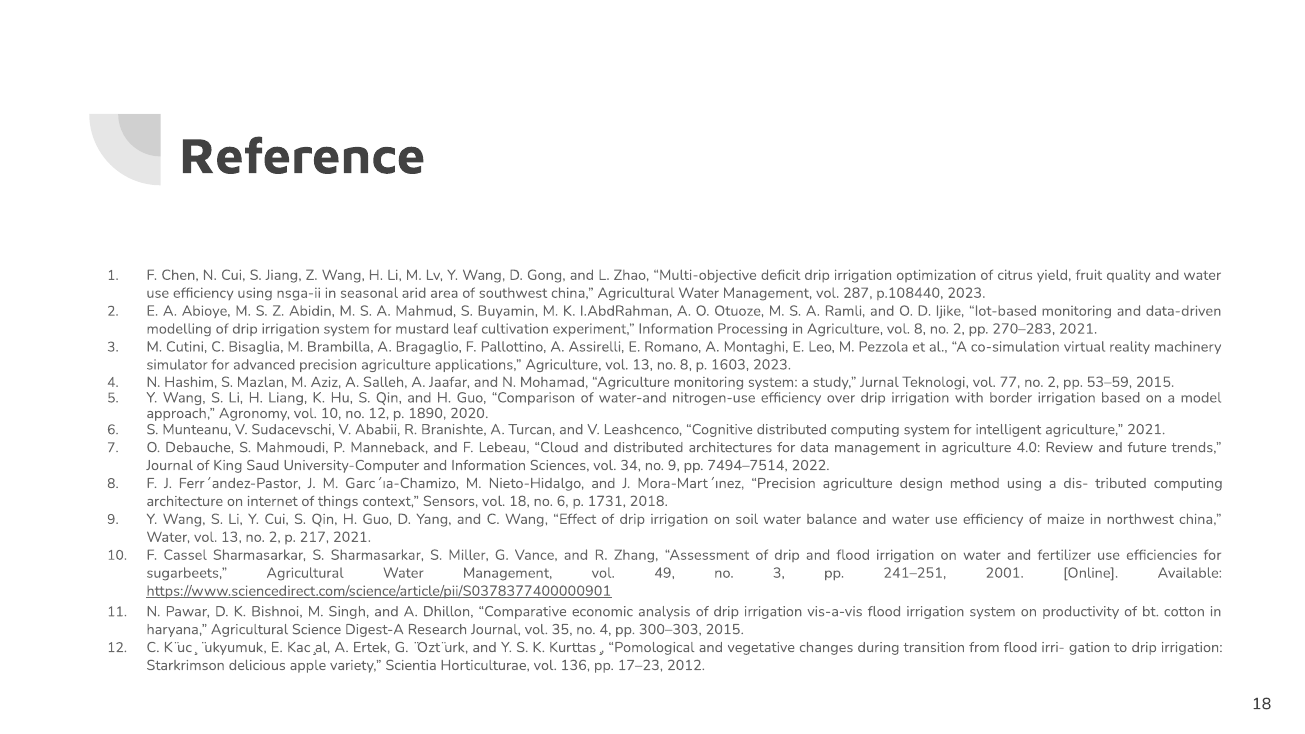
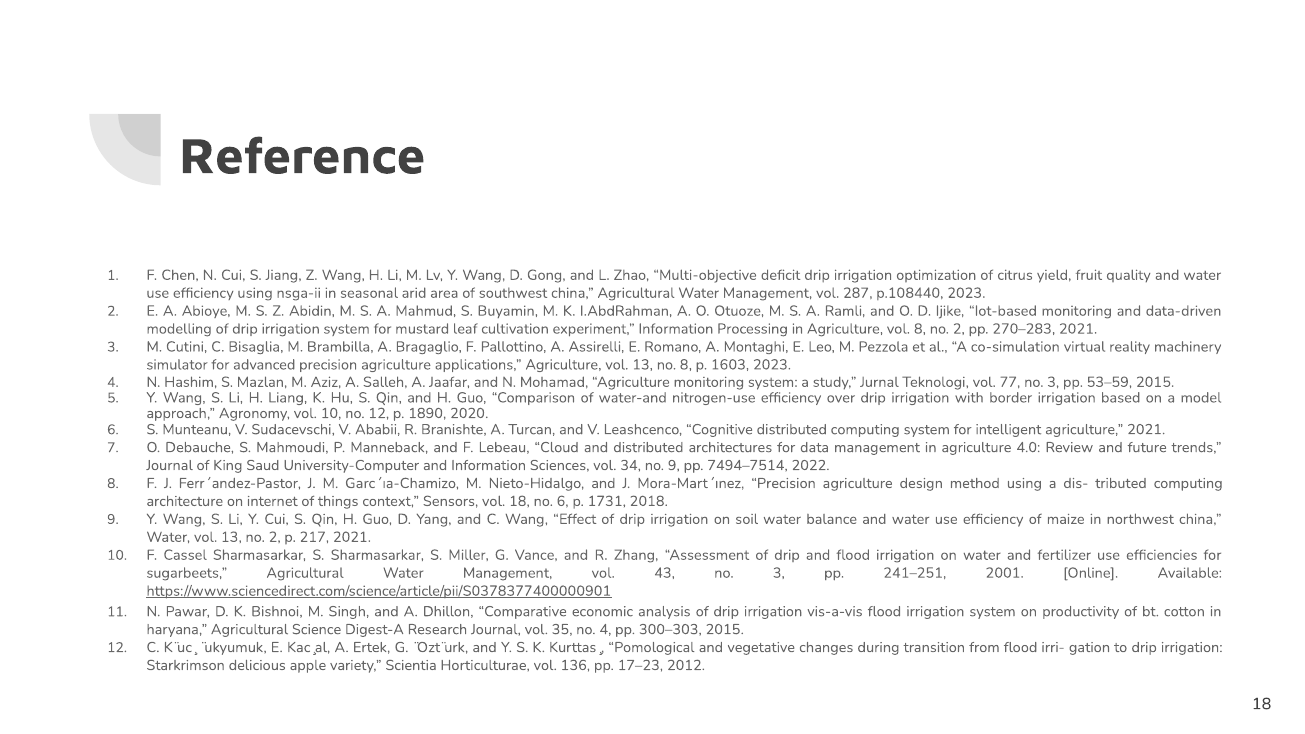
77 no 2: 2 -> 3 (1053, 382)
49: 49 -> 43 (665, 573)
